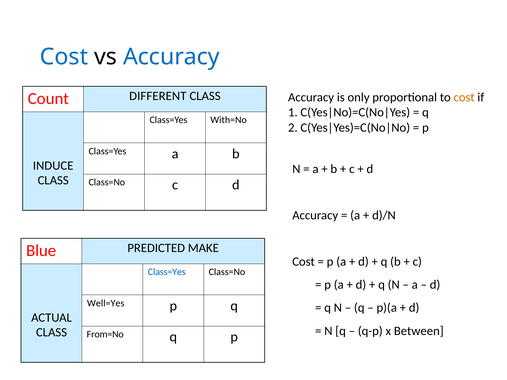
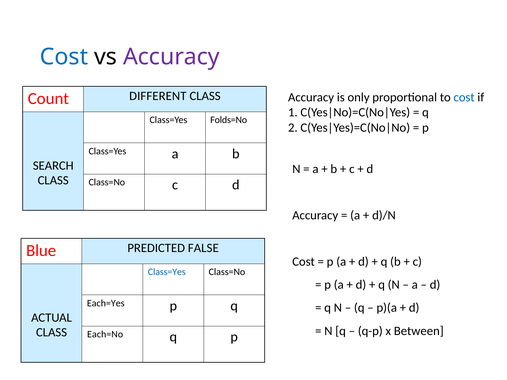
Accuracy colour: blue -> purple (171, 57)
cost colour: orange -> blue (464, 97)
With=No: With=No -> Folds=No (229, 120)
INDUCE: INDUCE -> SEARCH (53, 166)
MAKE: MAKE -> FALSE (203, 248)
Well=Yes: Well=Yes -> Each=Yes (106, 303)
From=No: From=No -> Each=No (105, 335)
